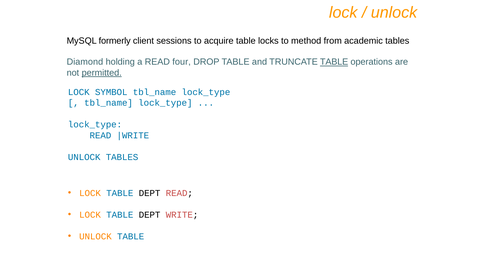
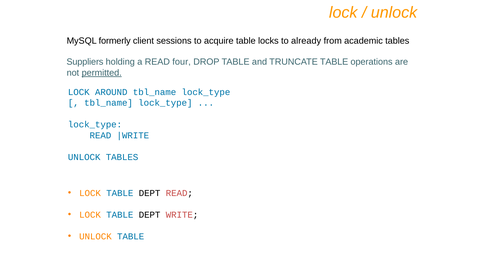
method: method -> already (306, 41)
Diamond: Diamond -> Suppliers (85, 62)
TABLE underline: present -> none (334, 62)
SYMBOL: SYMBOL -> AROUND (111, 92)
